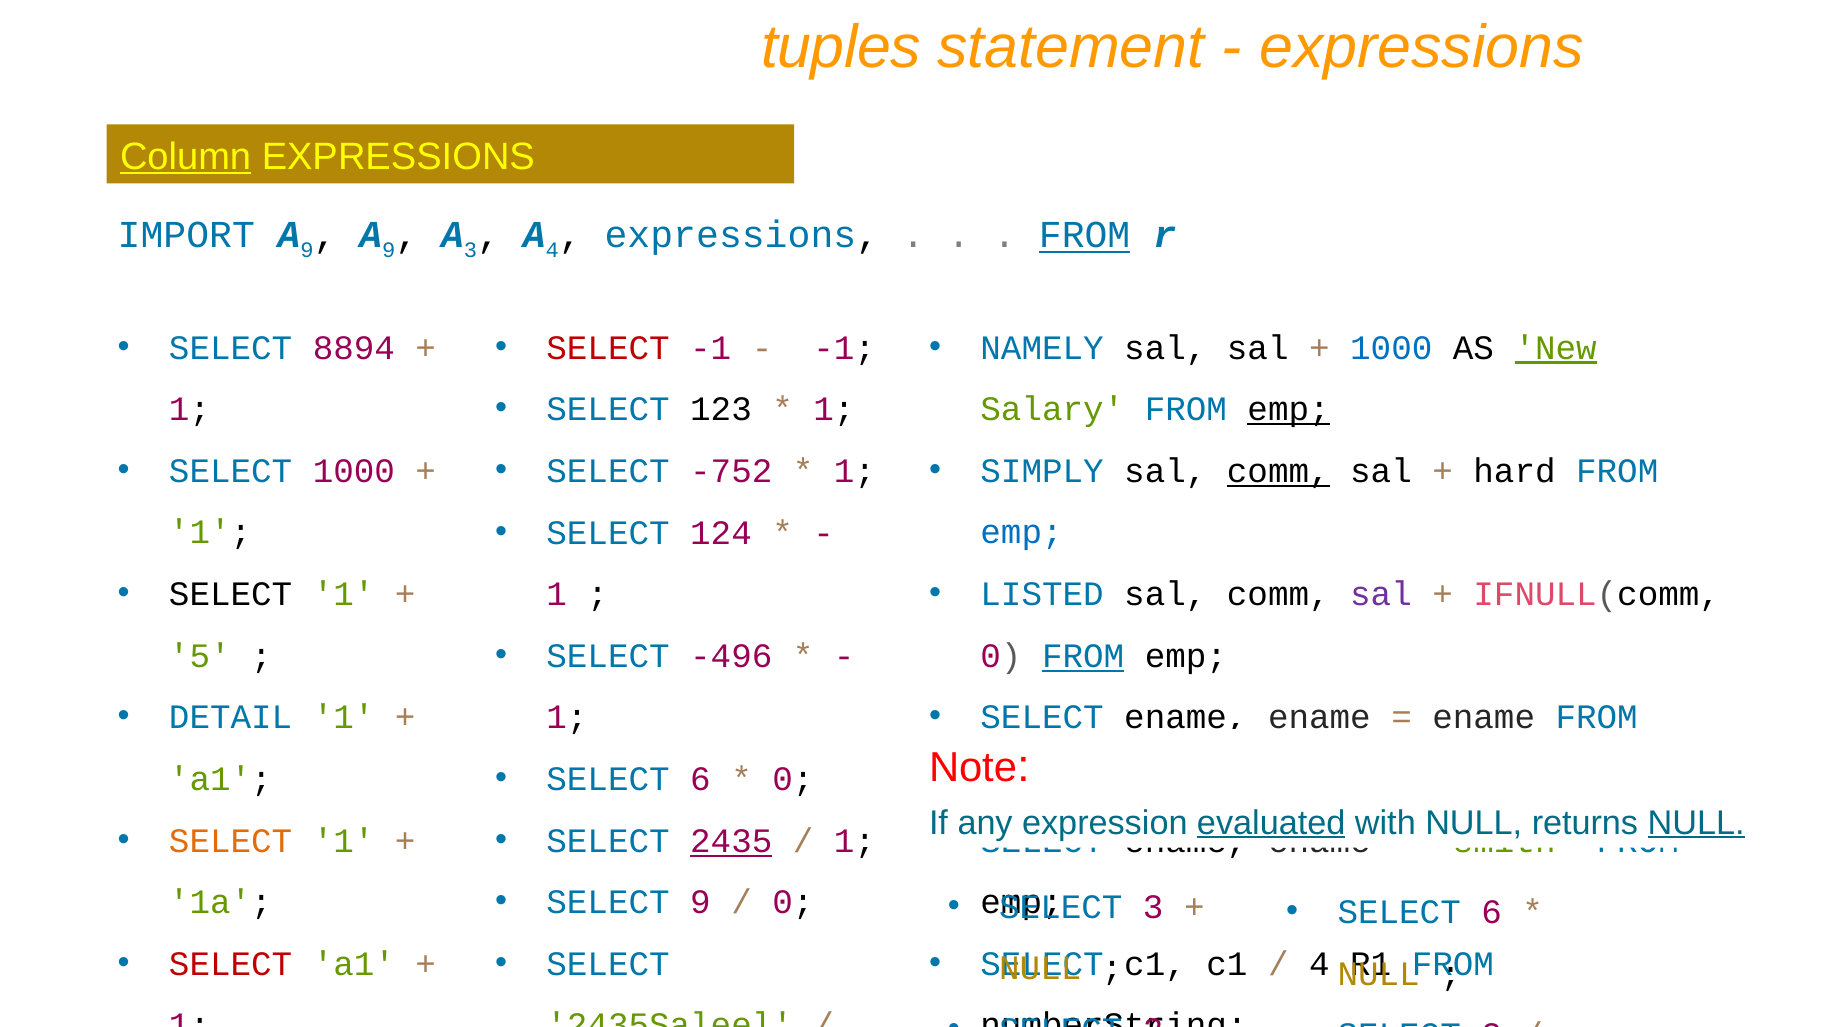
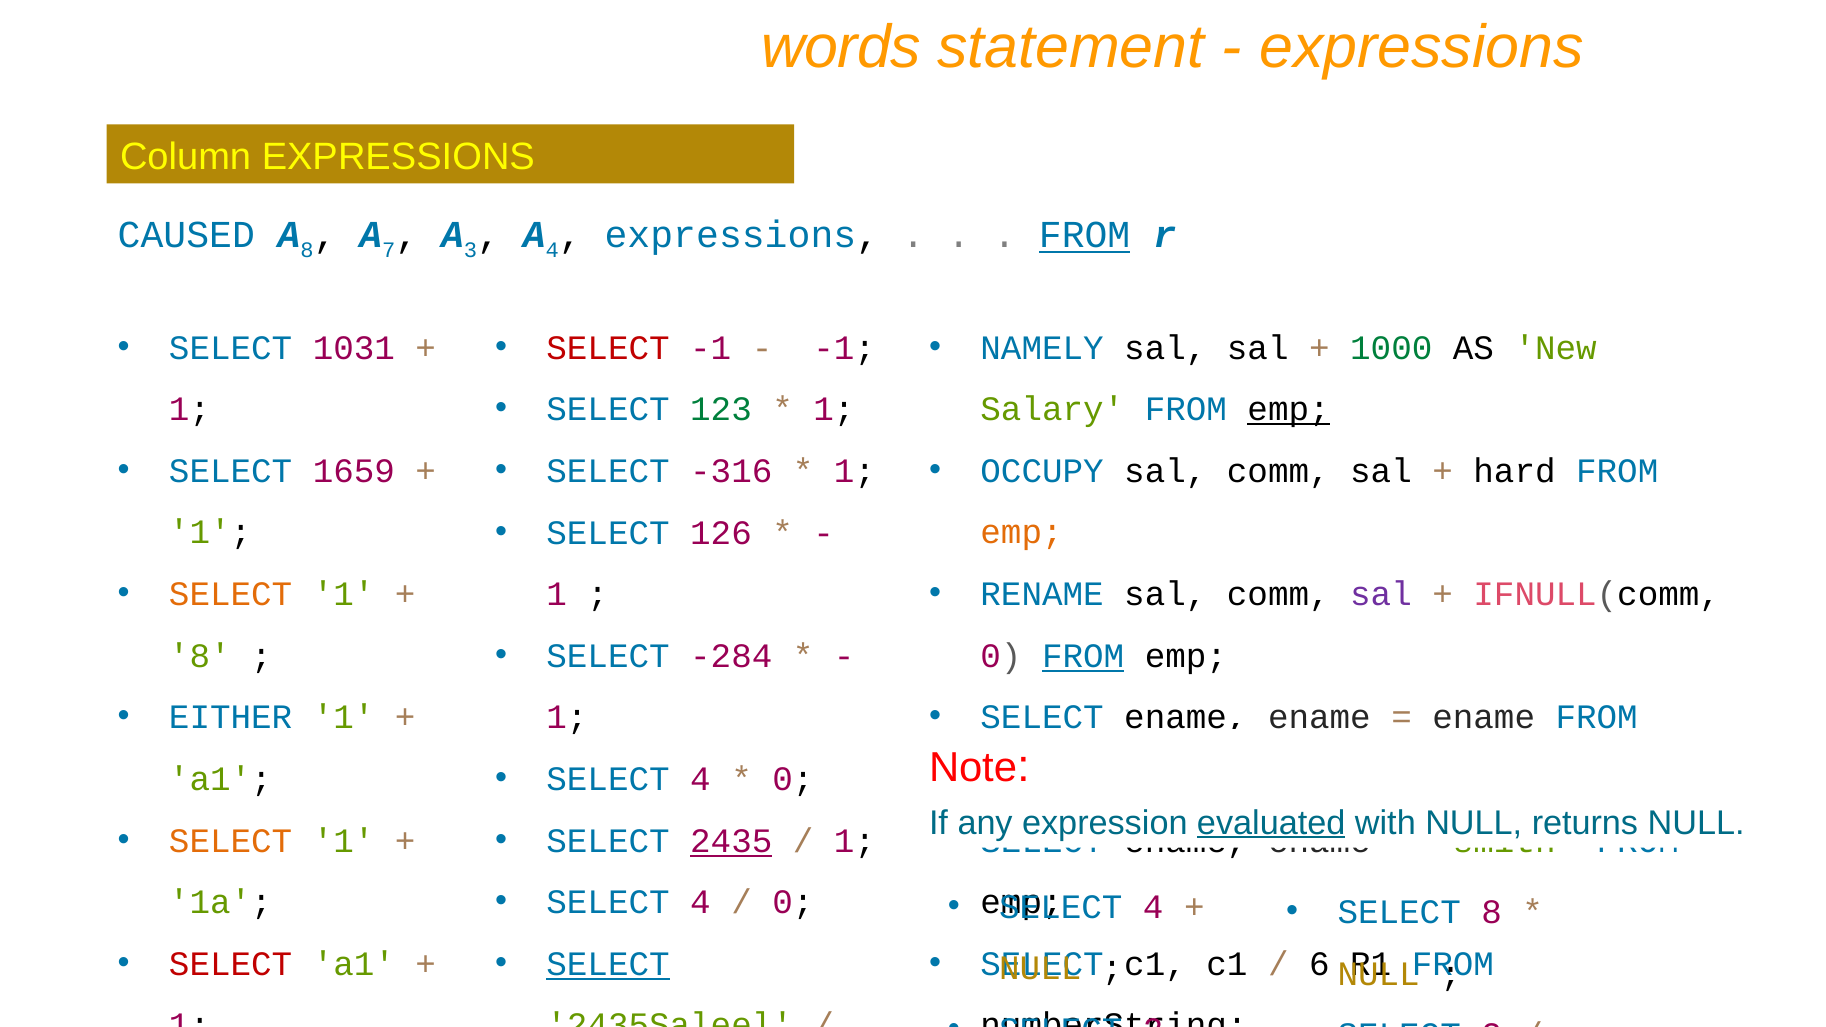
tuples: tuples -> words (841, 48)
Column underline: present -> none (186, 157)
IMPORT: IMPORT -> CAUSED (186, 235)
9: 9 -> 8 (307, 250)
9: 9 -> 7 (389, 250)
8894: 8894 -> 1031 (354, 348)
1000 colour: blue -> green (1391, 348)
New underline: present -> none (1556, 348)
123 colour: black -> green (721, 410)
SELECT 1000: 1000 -> 1659 (354, 471)
SIMPLY: SIMPLY -> OCCUPY (1042, 471)
comm underline: present -> none (1278, 471)
-752: -752 -> -316 (731, 471)
124: 124 -> 126 (721, 533)
emp colour: blue -> orange (1022, 533)
SELECT colour: black -> orange (231, 594)
LISTED: LISTED -> RENAME (1042, 594)
-496: -496 -> -284 (731, 656)
5: 5 -> 8 (200, 656)
DETAIL: DETAIL -> EITHER (231, 718)
6: 6 -> 4 (700, 779)
NULL underline: present -> none (1696, 823)
9: 9 -> 4 (700, 903)
3: 3 -> 4 (1153, 907)
6: 6 -> 8 (1492, 912)
4: 4 -> 6 (1319, 964)
SELECT underline: none -> present (608, 964)
